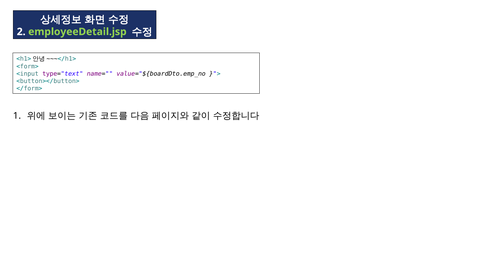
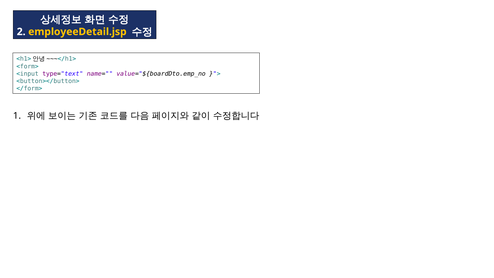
employeeDetail.jsp colour: light green -> yellow (77, 32)
